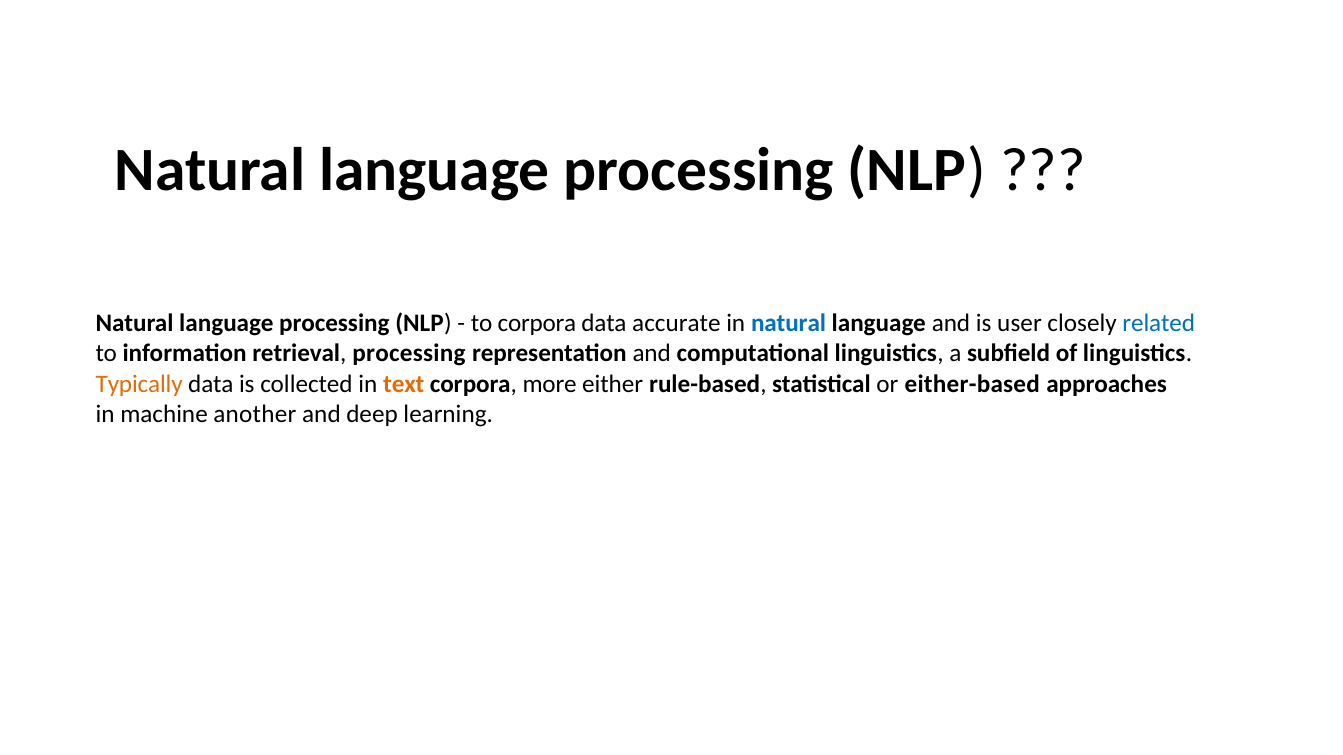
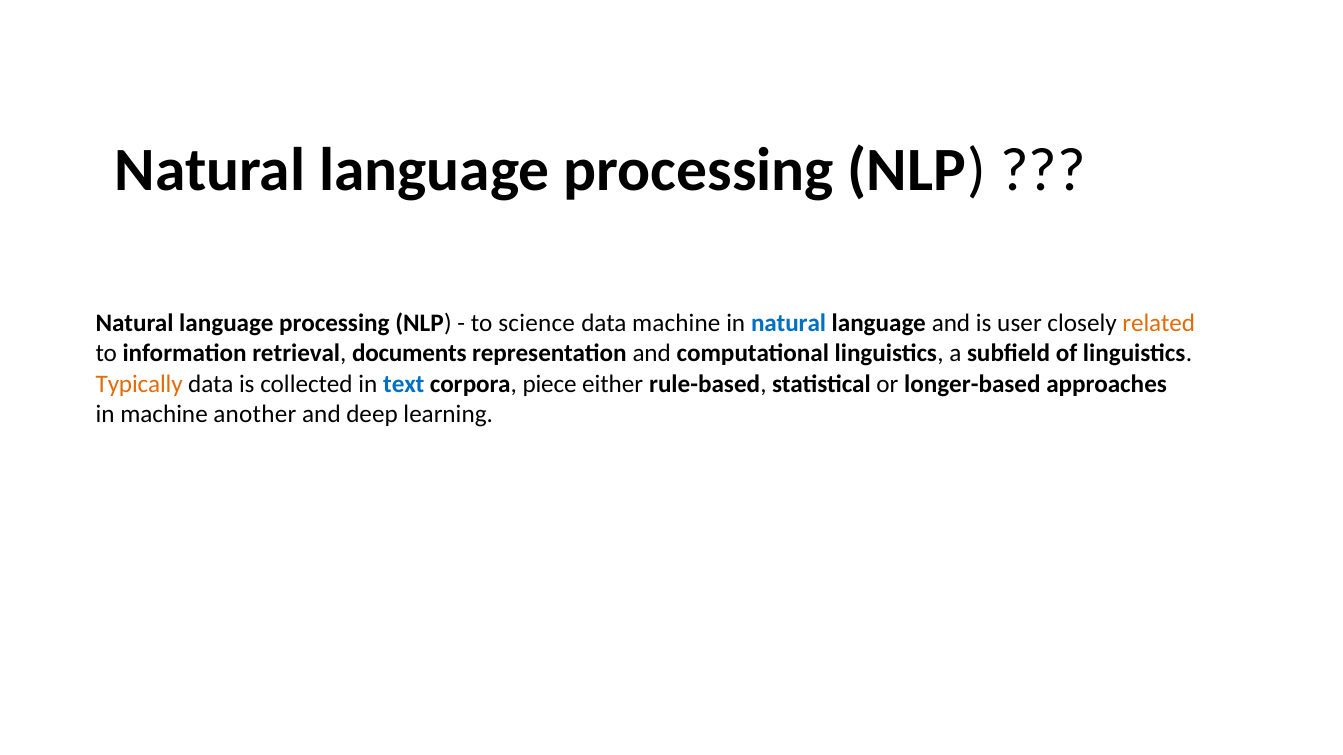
to corpora: corpora -> science (537, 324)
data accurate: accurate -> machine (676, 324)
related colour: blue -> orange (1159, 324)
retrieval processing: processing -> documents (409, 354)
text colour: orange -> blue (404, 384)
more: more -> piece (550, 384)
either-based: either-based -> longer-based (972, 384)
